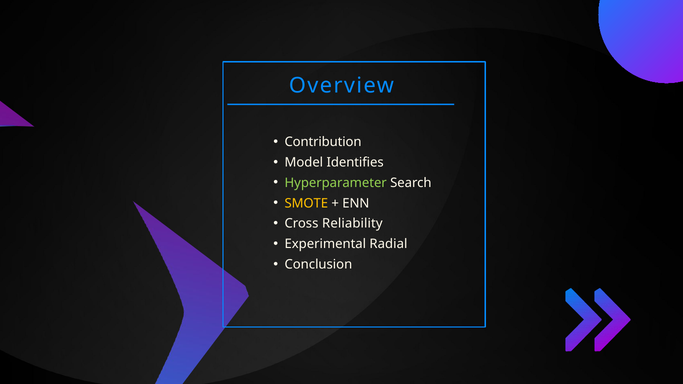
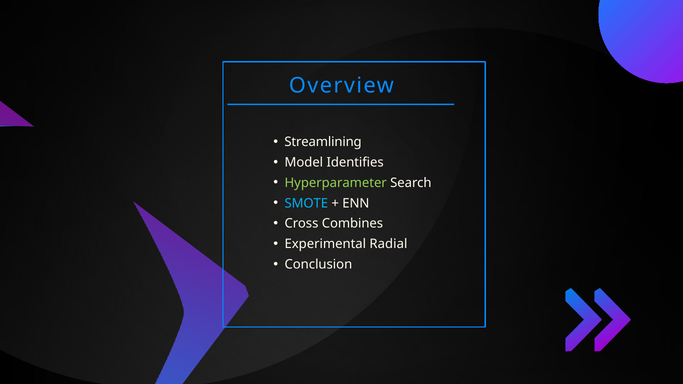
Contribution: Contribution -> Streamlining (323, 142)
SMOTE colour: yellow -> light blue (306, 203)
Reliability: Reliability -> Combines (352, 224)
